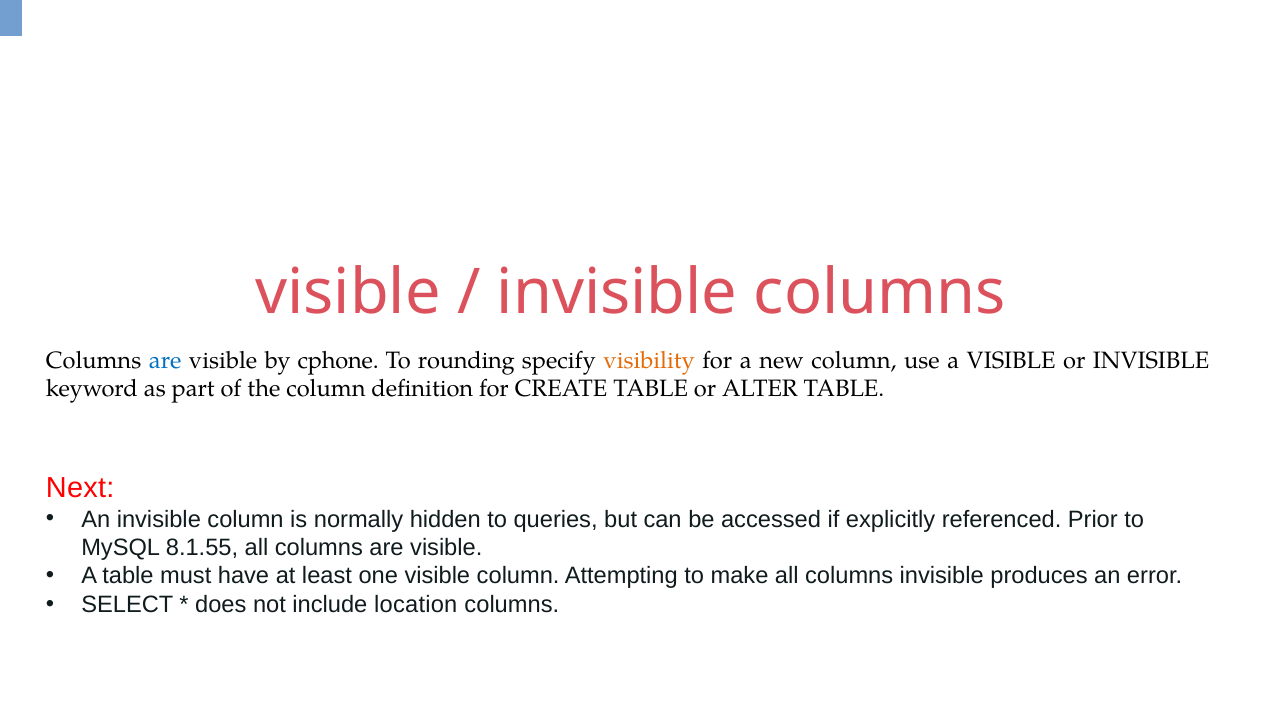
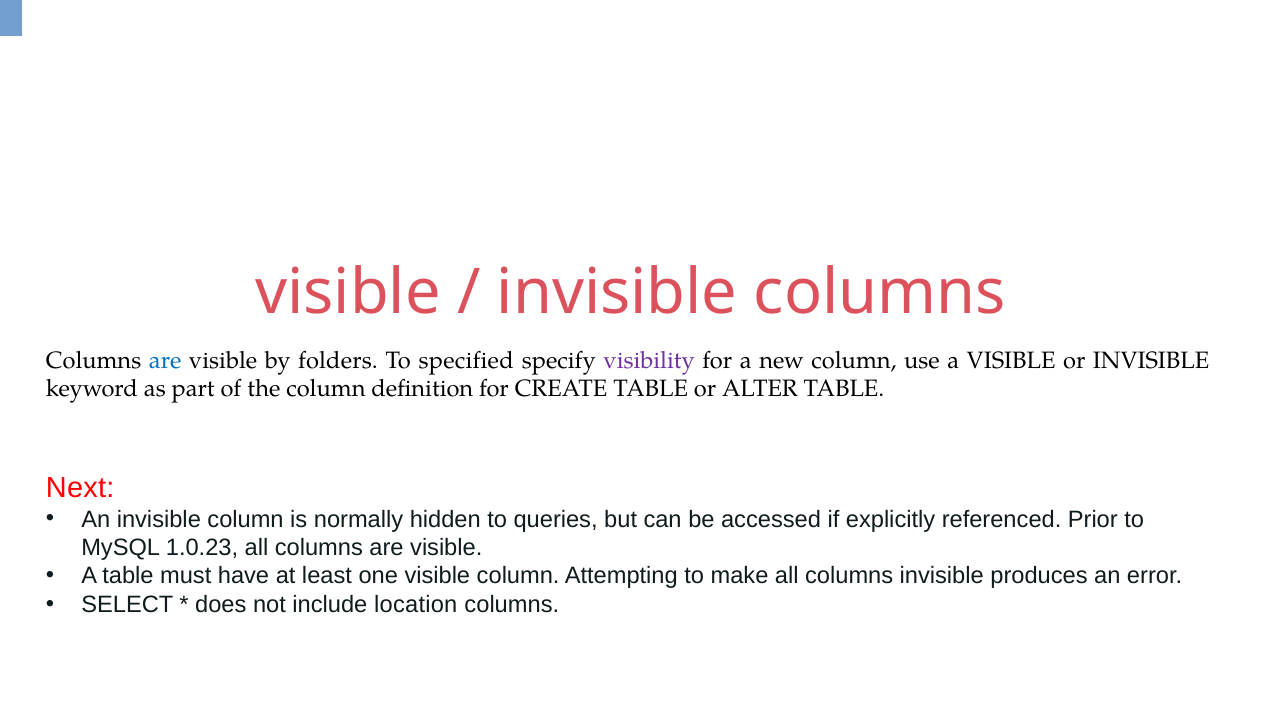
cphone: cphone -> folders (338, 361)
rounding: rounding -> specified (466, 361)
visibility colour: orange -> purple (649, 361)
8.1.55: 8.1.55 -> 1.0.23 (202, 548)
